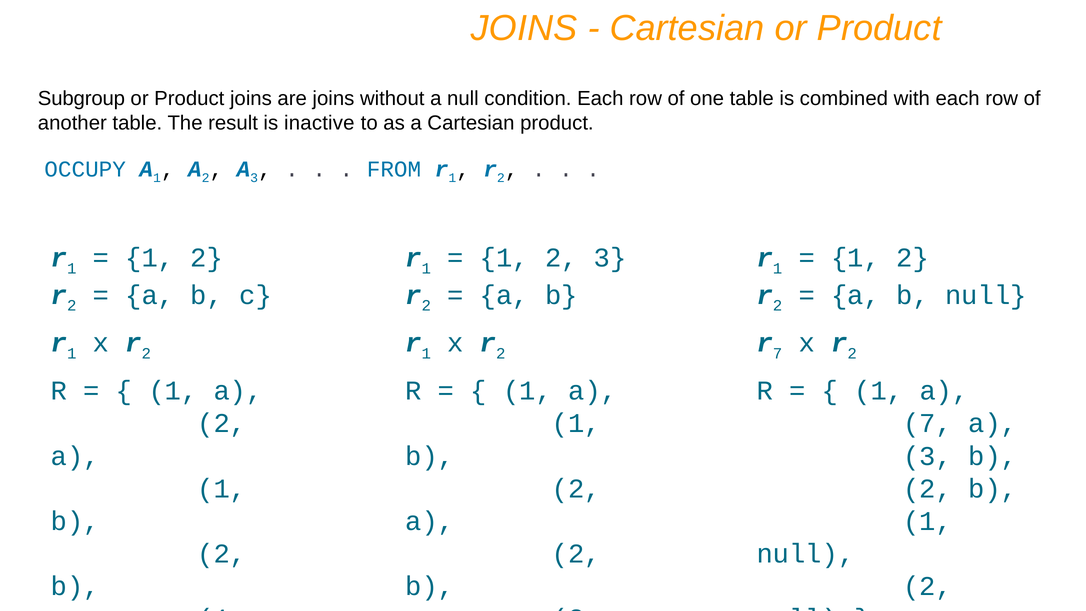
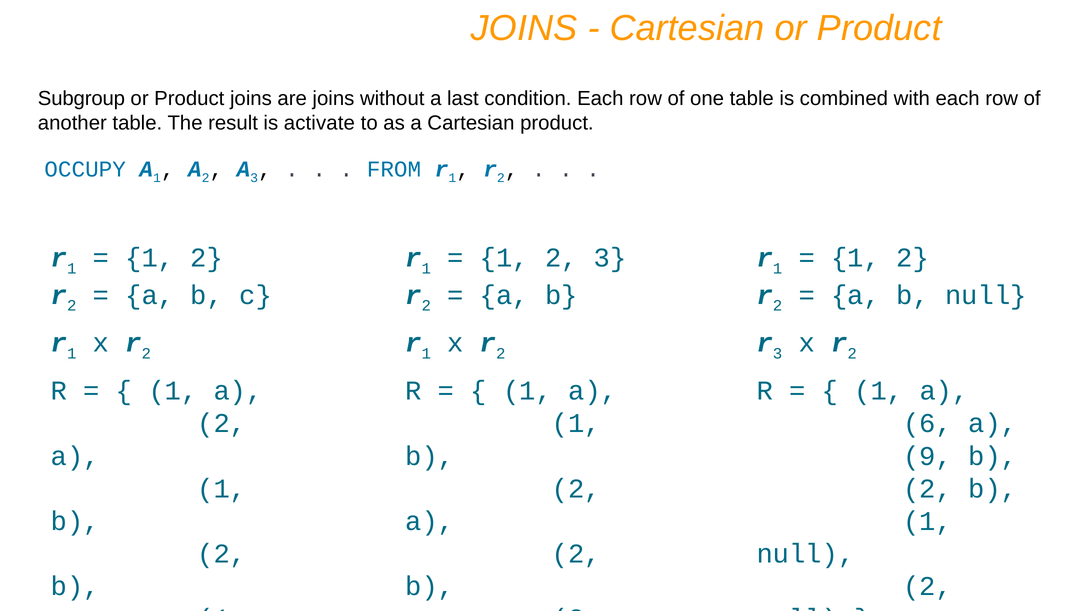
a null: null -> last (463, 99)
inactive: inactive -> activate (319, 123)
r 7: 7 -> 3 (778, 353)
7: 7 -> 6 (928, 423)
3: 3 -> 9 (928, 456)
